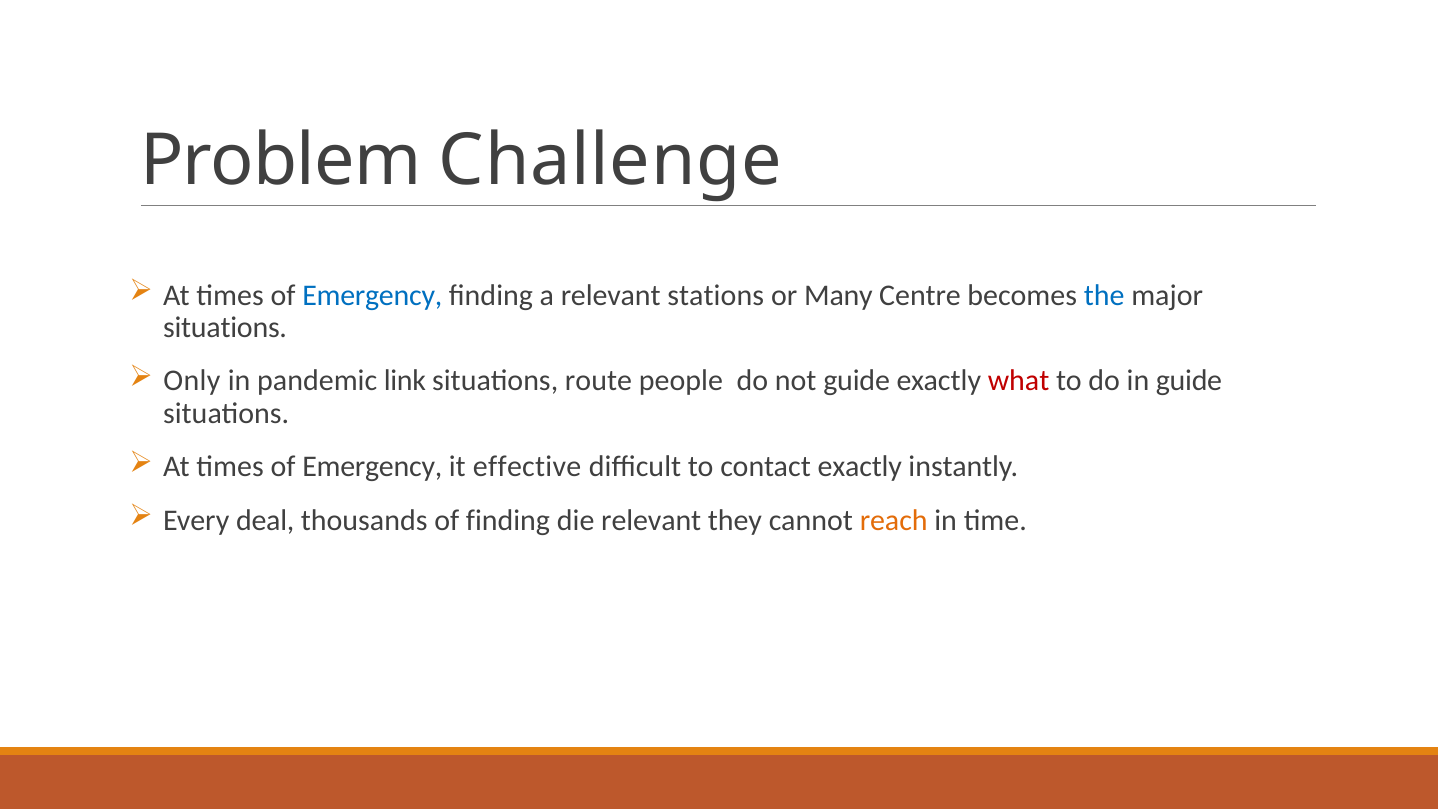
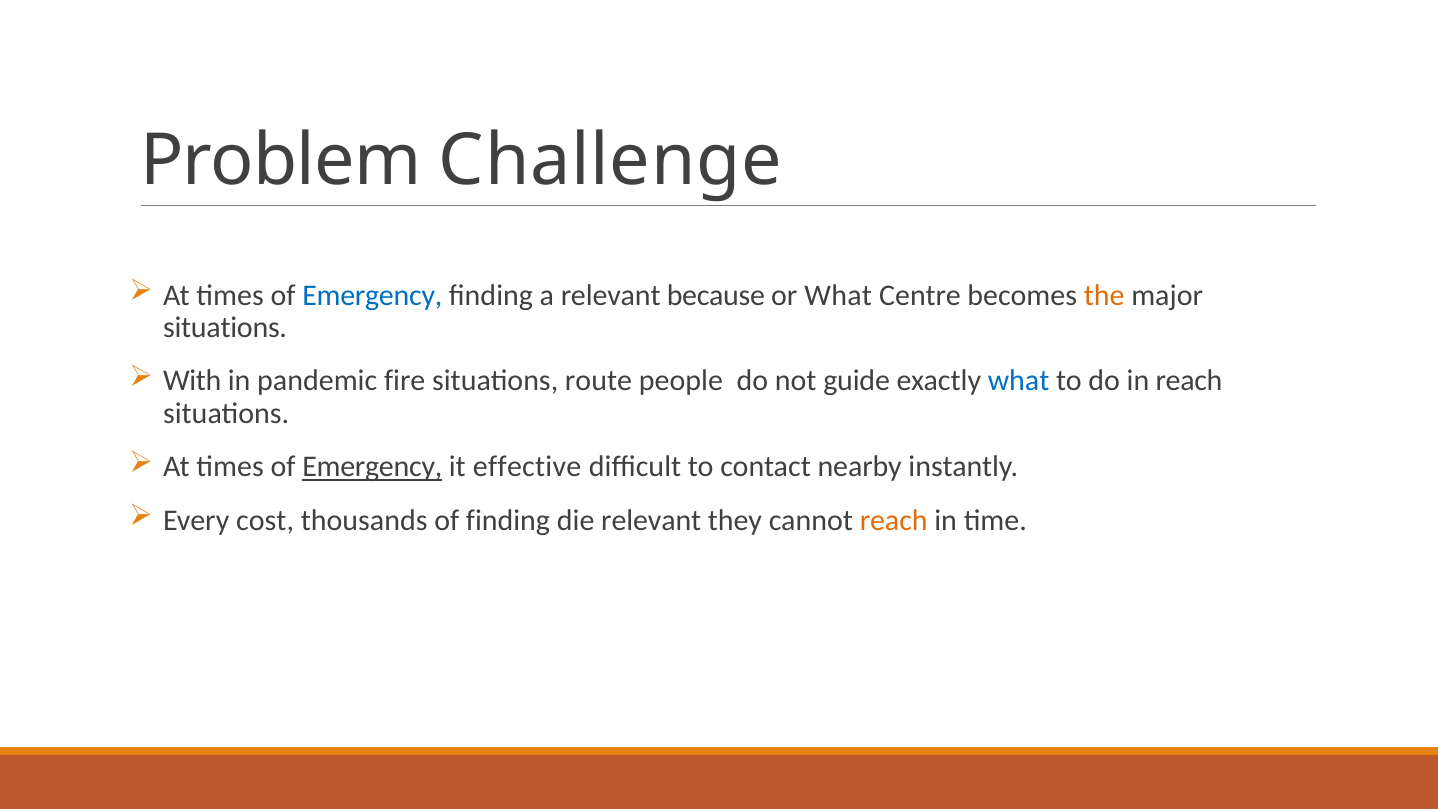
stations: stations -> because (716, 295)
or Many: Many -> What (838, 295)
the colour: blue -> orange (1104, 295)
Only: Only -> With (192, 381)
link: link -> fire (405, 381)
what colour: red -> blue (1019, 381)
in guide: guide -> reach (1189, 381)
Emergency underline: none -> present (372, 467)
contact exactly: exactly -> nearby (860, 467)
deal: deal -> cost (265, 520)
